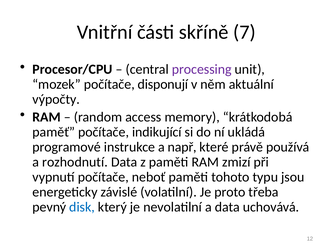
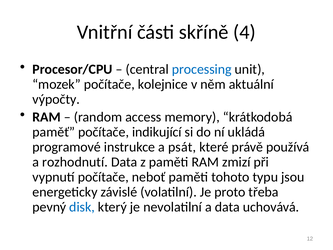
7: 7 -> 4 (244, 32)
processing colour: purple -> blue (202, 69)
disponují: disponují -> kolejnice (163, 84)
např: např -> psát (182, 147)
